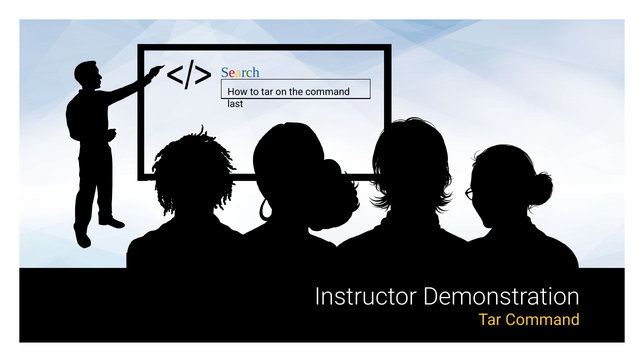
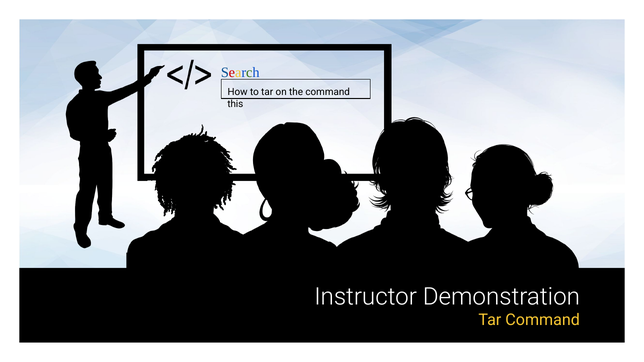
last: last -> this (235, 104)
